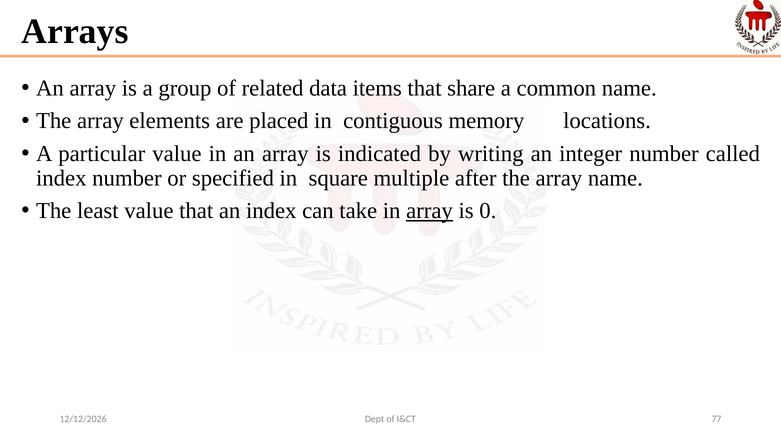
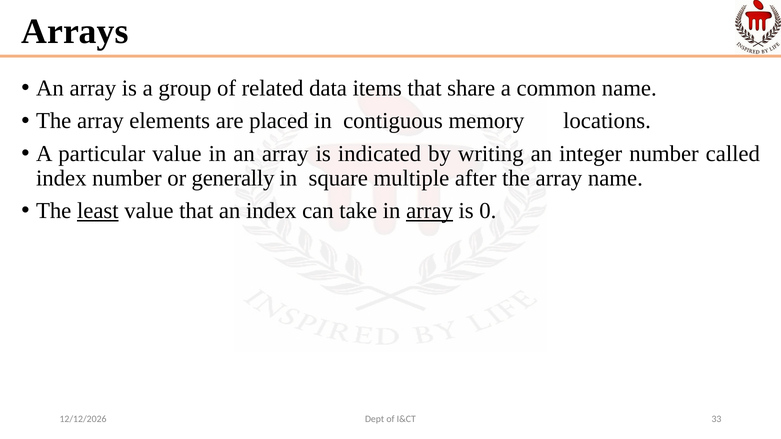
specified: specified -> generally (233, 178)
least underline: none -> present (98, 211)
77: 77 -> 33 (716, 419)
